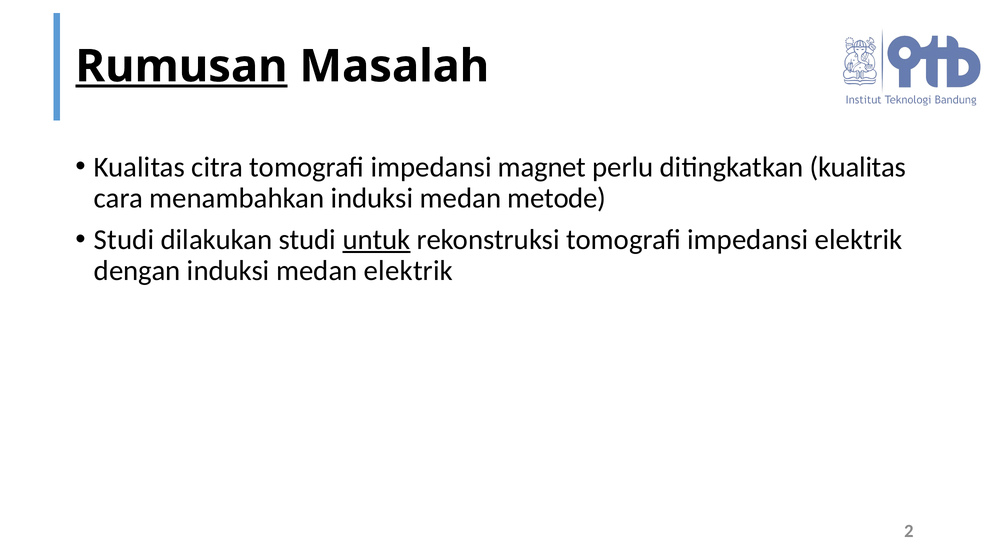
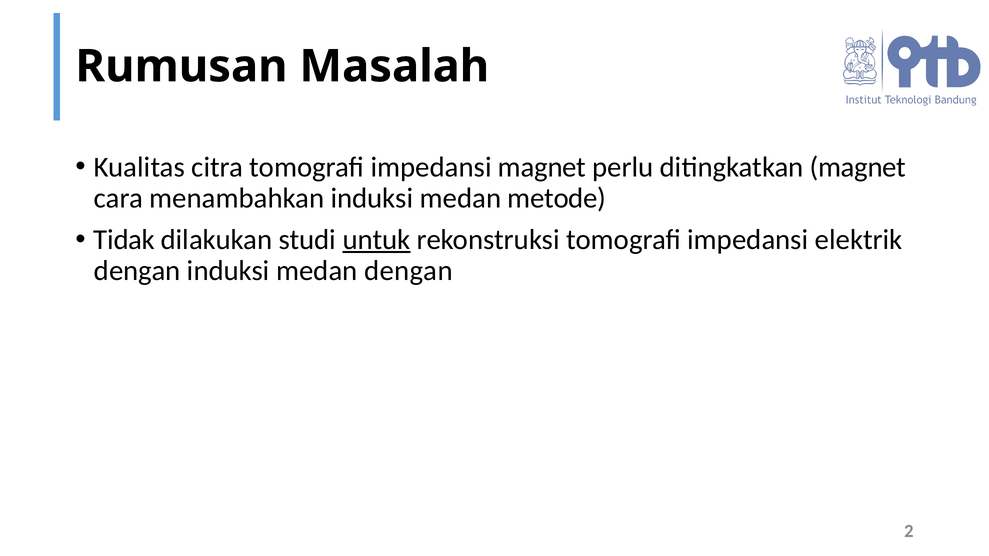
Rumusan underline: present -> none (181, 66)
ditingkatkan kualitas: kualitas -> magnet (858, 167)
Studi: Studi -> Tidak (124, 240)
medan elektrik: elektrik -> dengan (408, 271)
